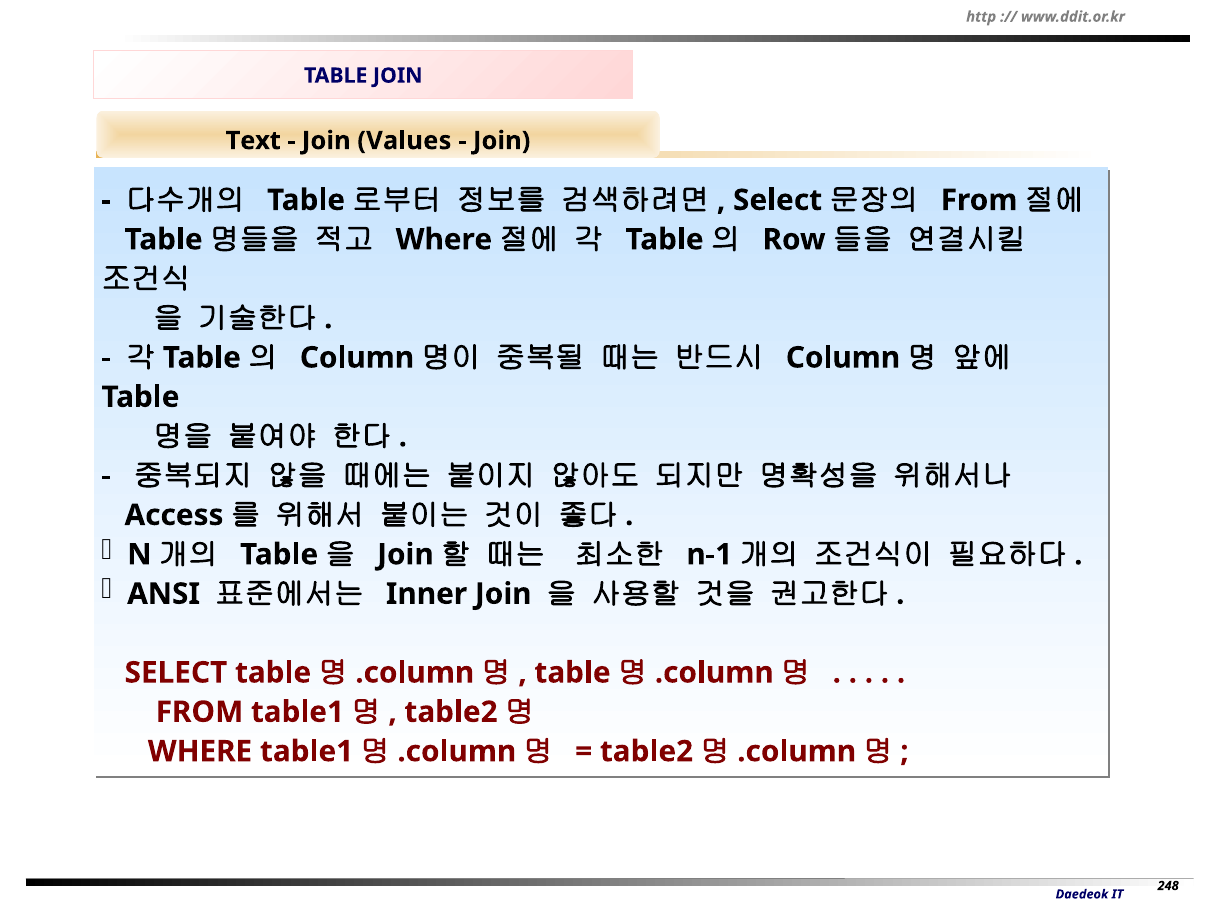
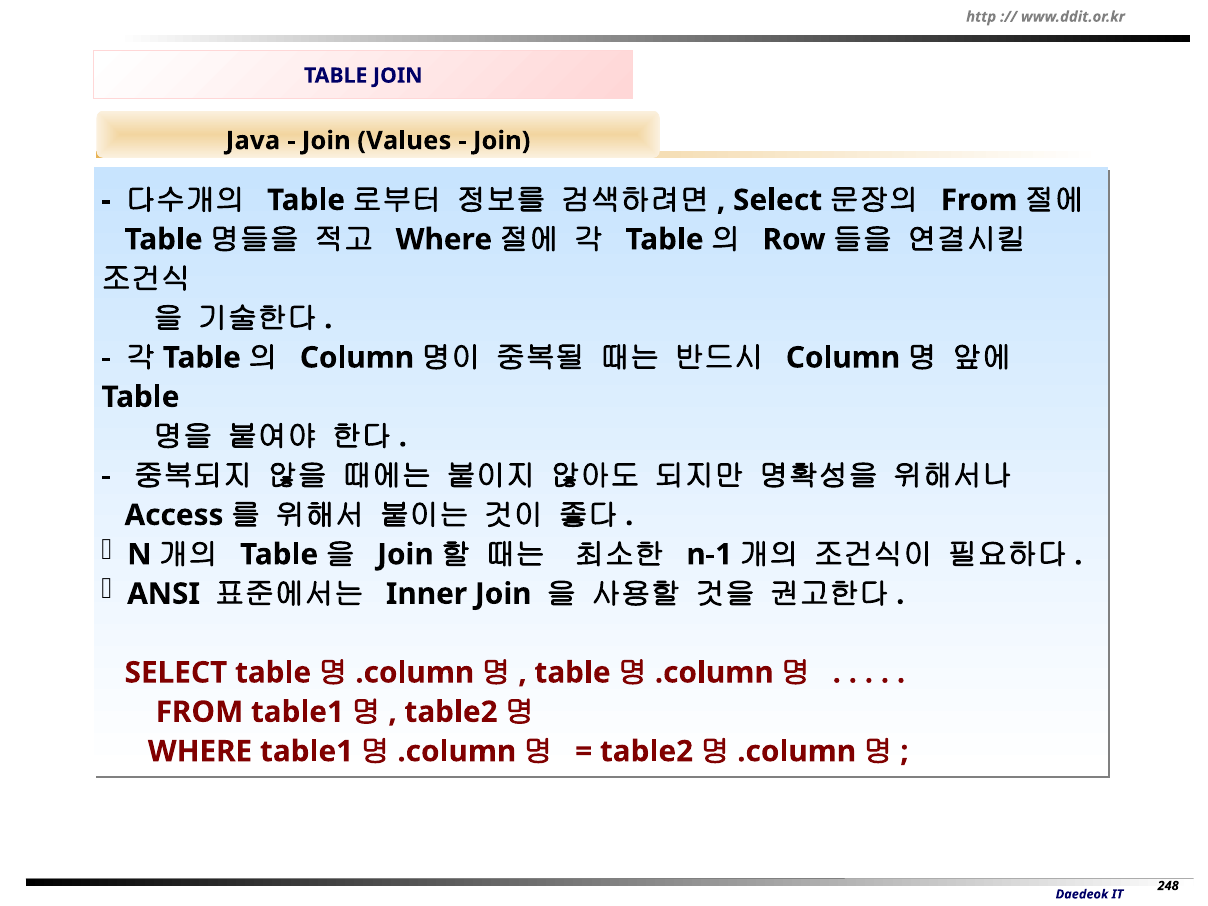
Text: Text -> Java (253, 141)
